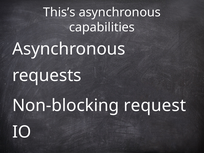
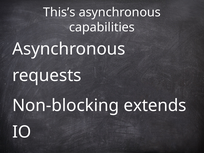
request: request -> extends (155, 105)
